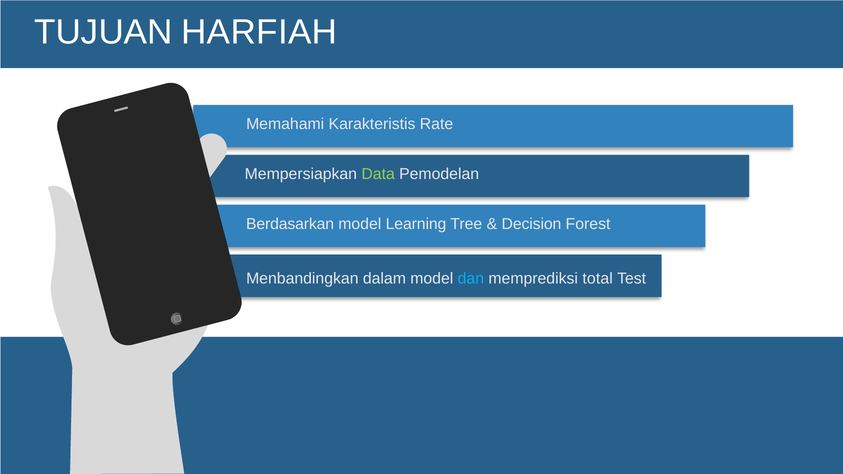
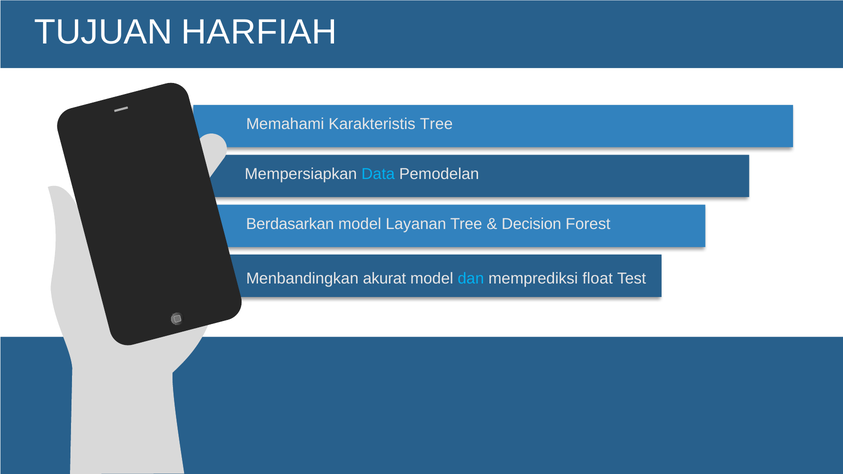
Karakteristis Rate: Rate -> Tree (436, 124)
Data colour: light green -> light blue (378, 174)
Learning: Learning -> Layanan (416, 224)
dalam: dalam -> akurat (384, 278)
total: total -> float (598, 278)
